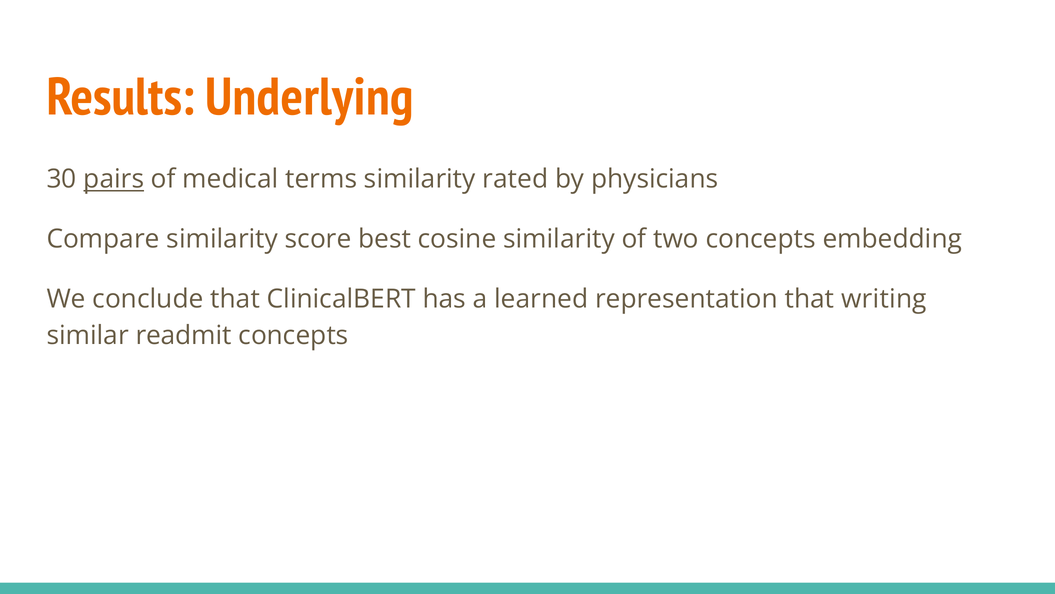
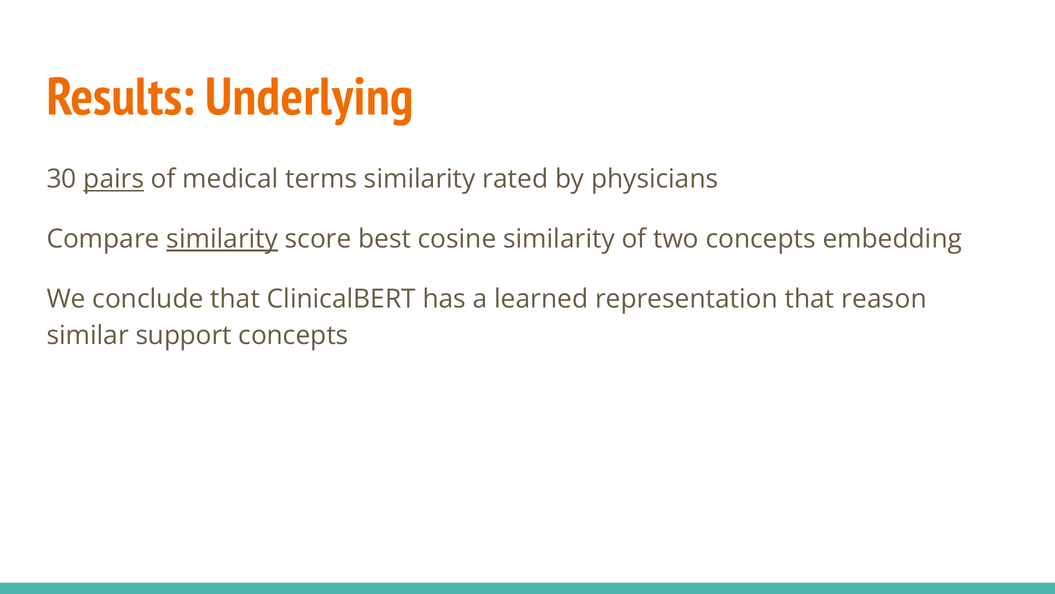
similarity underline: none -> present (222, 239)
writing: writing -> reason (884, 299)
readmit: readmit -> support (184, 335)
